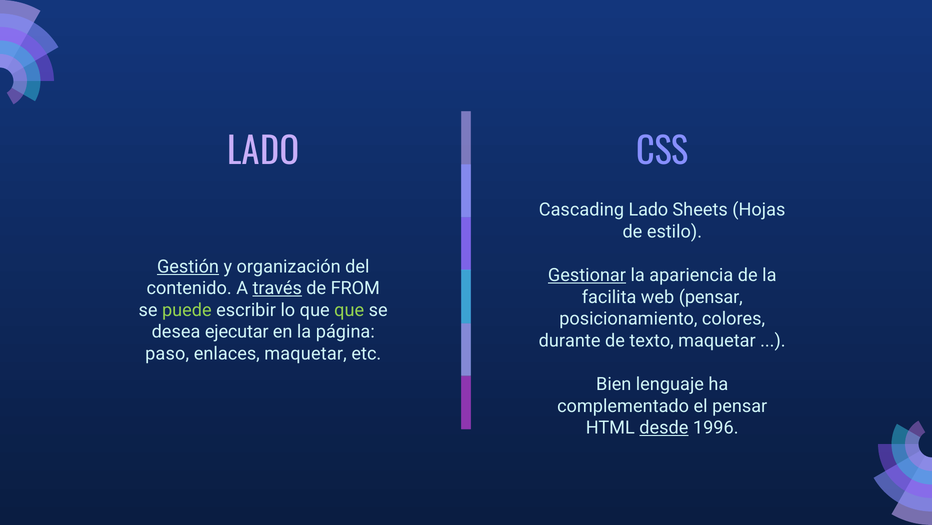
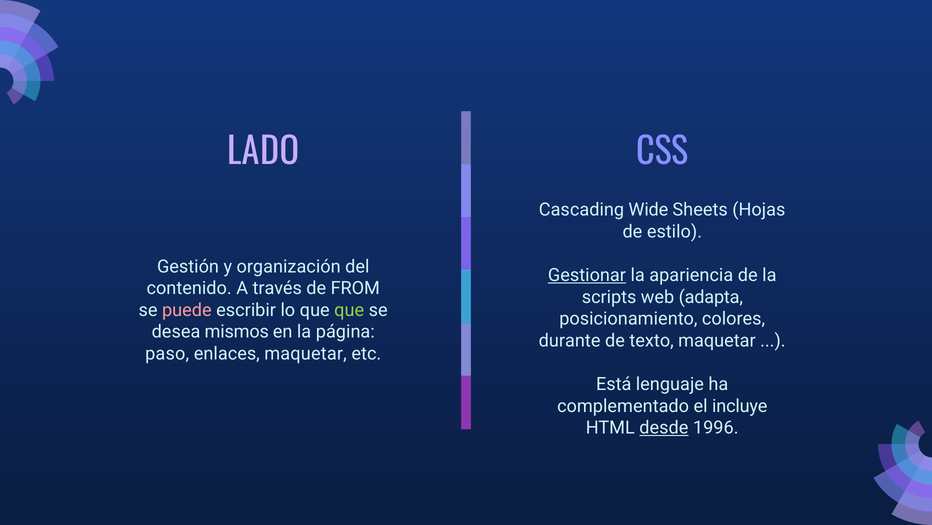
Cascading Lado: Lado -> Wide (648, 210)
Gestión underline: present -> none (188, 266)
través underline: present -> none (277, 288)
facilita: facilita -> scripts (609, 297)
web pensar: pensar -> adapta (711, 297)
puede colour: light green -> pink (187, 310)
ejecutar: ejecutar -> mismos (237, 331)
Bien: Bien -> Está (614, 384)
el pensar: pensar -> incluye (740, 406)
